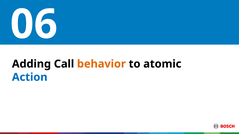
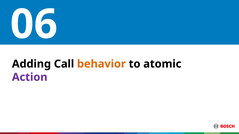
Action colour: blue -> purple (30, 77)
